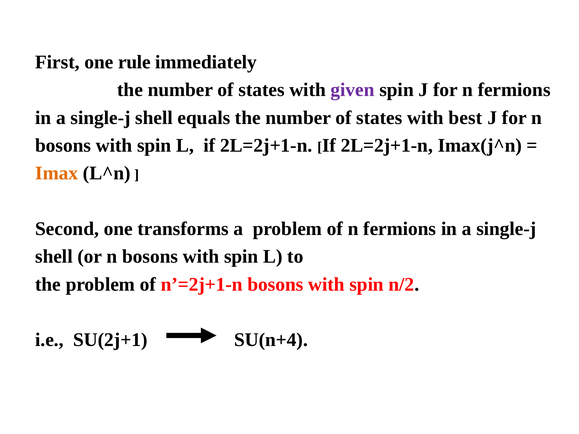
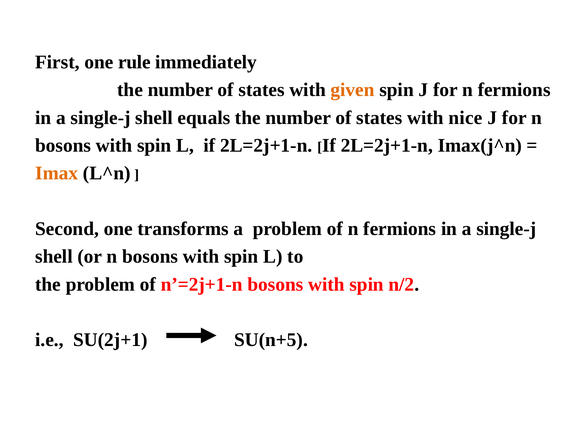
given colour: purple -> orange (353, 90)
best: best -> nice (465, 118)
SU(n+4: SU(n+4 -> SU(n+5 (271, 340)
